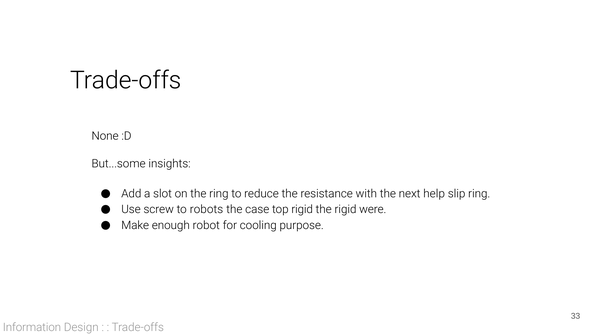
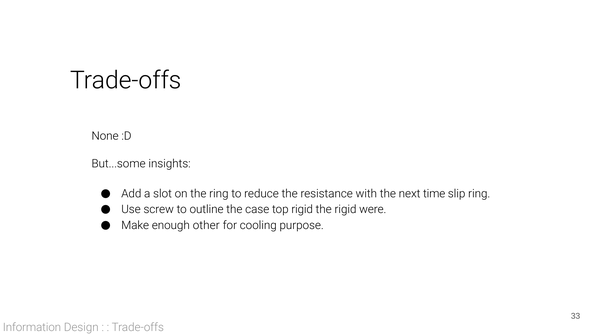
help: help -> time (434, 194)
robots: robots -> outline (207, 210)
robot: robot -> other (206, 226)
